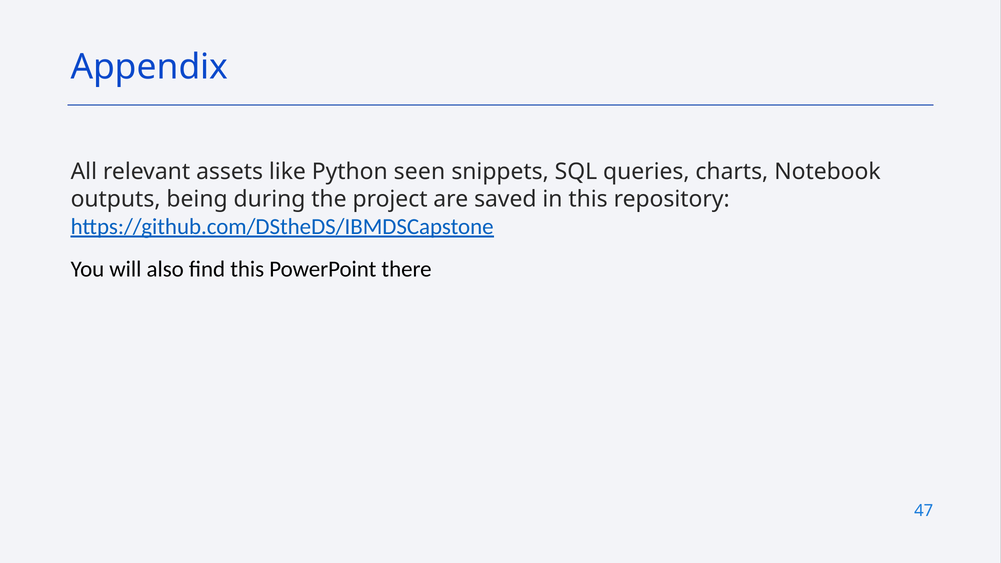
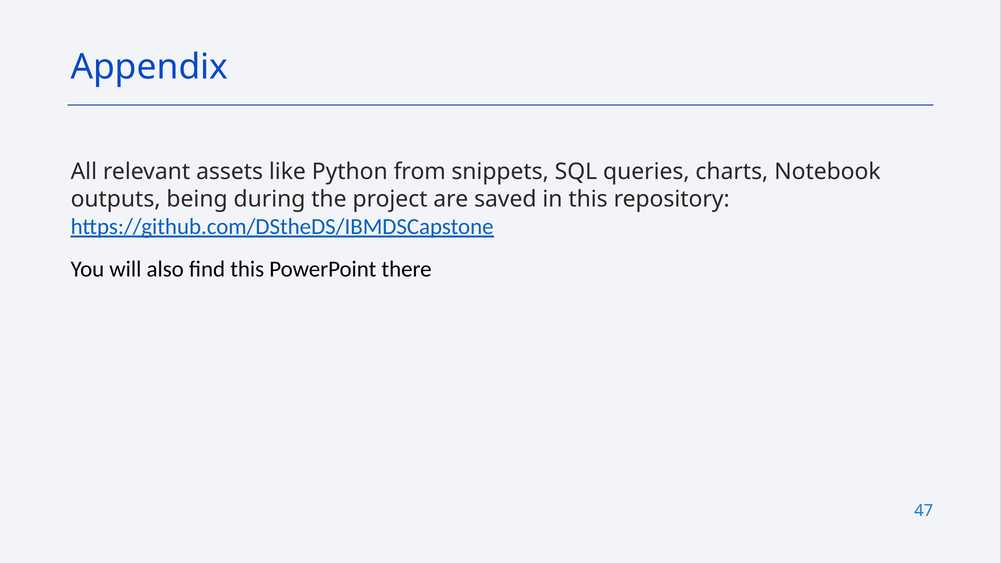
seen: seen -> from (420, 172)
